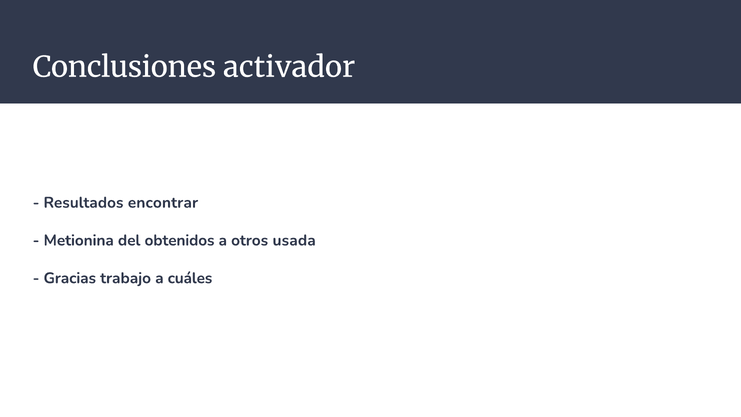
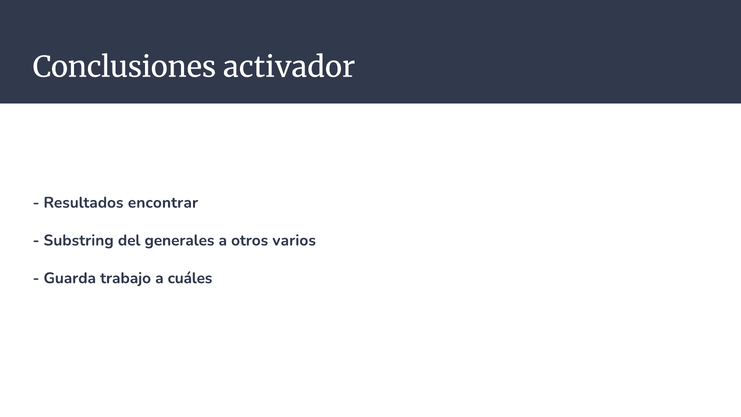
Metionina: Metionina -> Substring (79, 240)
obtenidos: obtenidos -> generales (179, 240)
usada: usada -> varios (294, 240)
Gracias: Gracias -> Guarda (70, 278)
